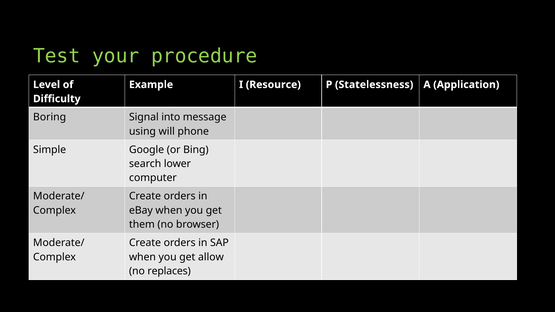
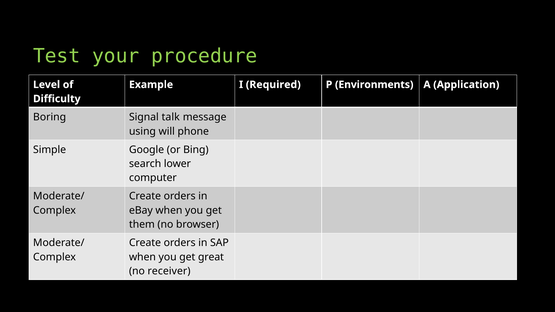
Resource: Resource -> Required (273, 85)
Statelessness: Statelessness -> Environments (374, 85)
into: into -> talk (171, 117)
allow: allow -> great (211, 257)
replaces: replaces -> receiver (169, 271)
